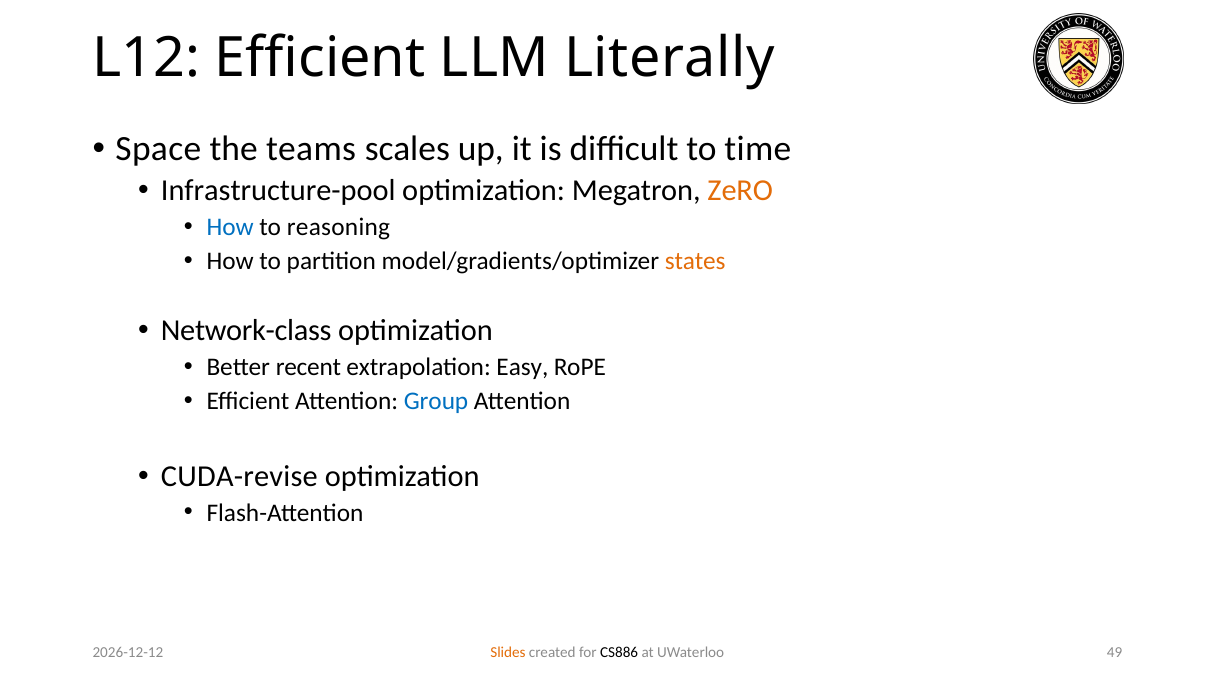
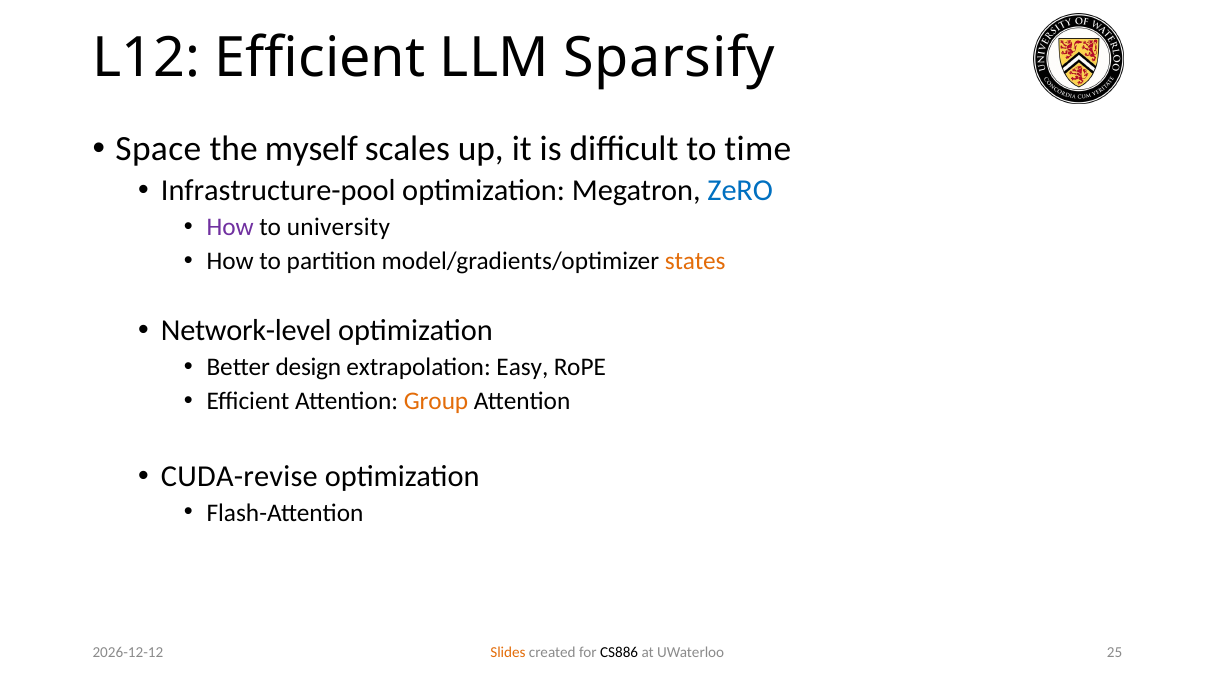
Literally: Literally -> Sparsify (669, 58)
teams: teams -> myself (311, 149)
ZeRO colour: orange -> blue (740, 191)
How colour: blue -> purple (230, 227)
reasoning: reasoning -> university (338, 227)
Network-class: Network-class -> Network-level (246, 331)
recent: recent -> design (308, 367)
Group colour: blue -> orange (436, 401)
49: 49 -> 25 (1115, 653)
